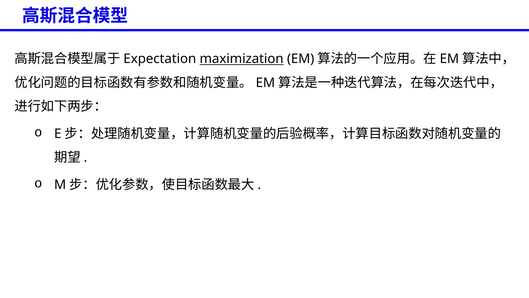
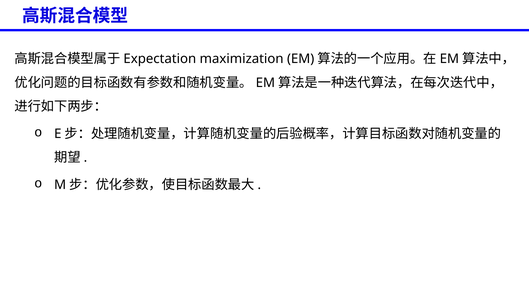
maximization underline: present -> none (242, 59)
